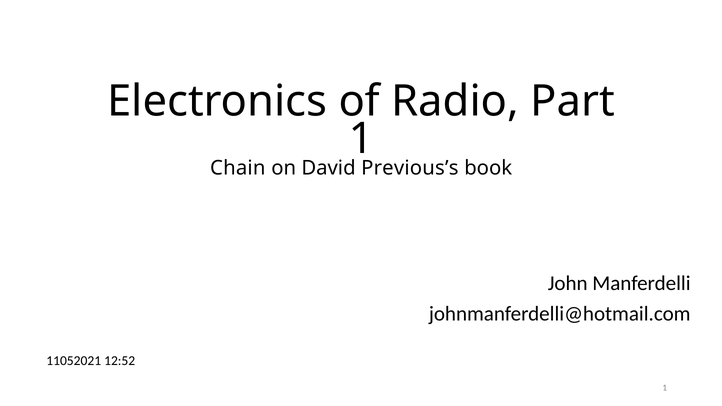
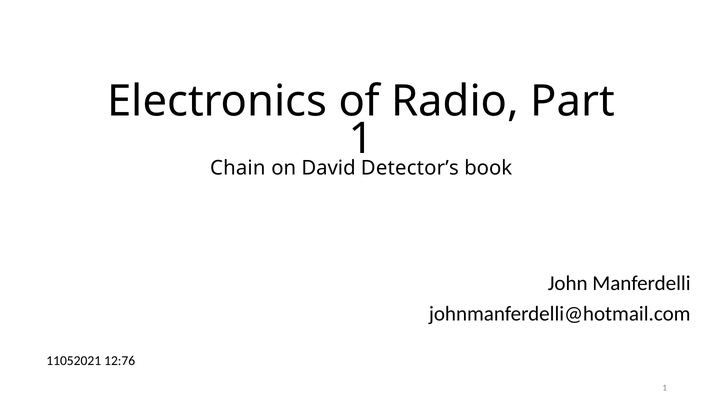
Previous’s: Previous’s -> Detector’s (410, 168)
12:52: 12:52 -> 12:76 (120, 361)
